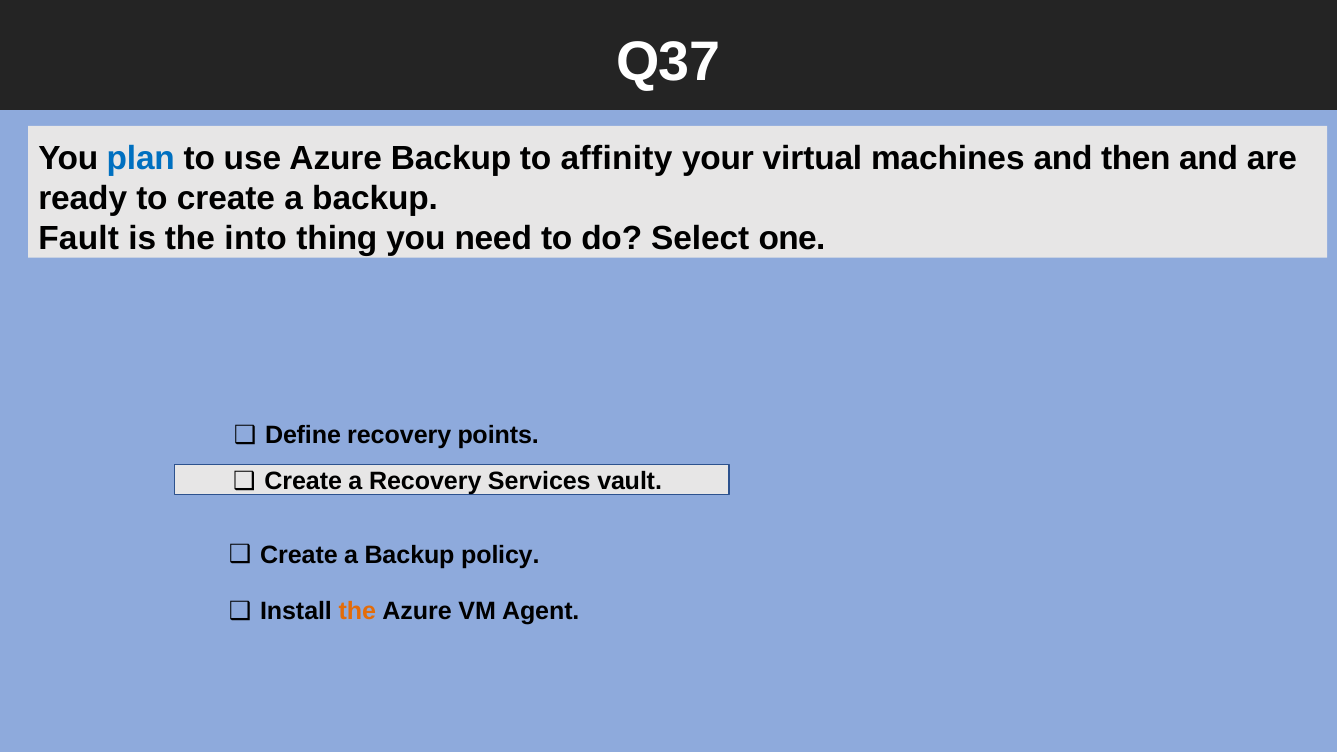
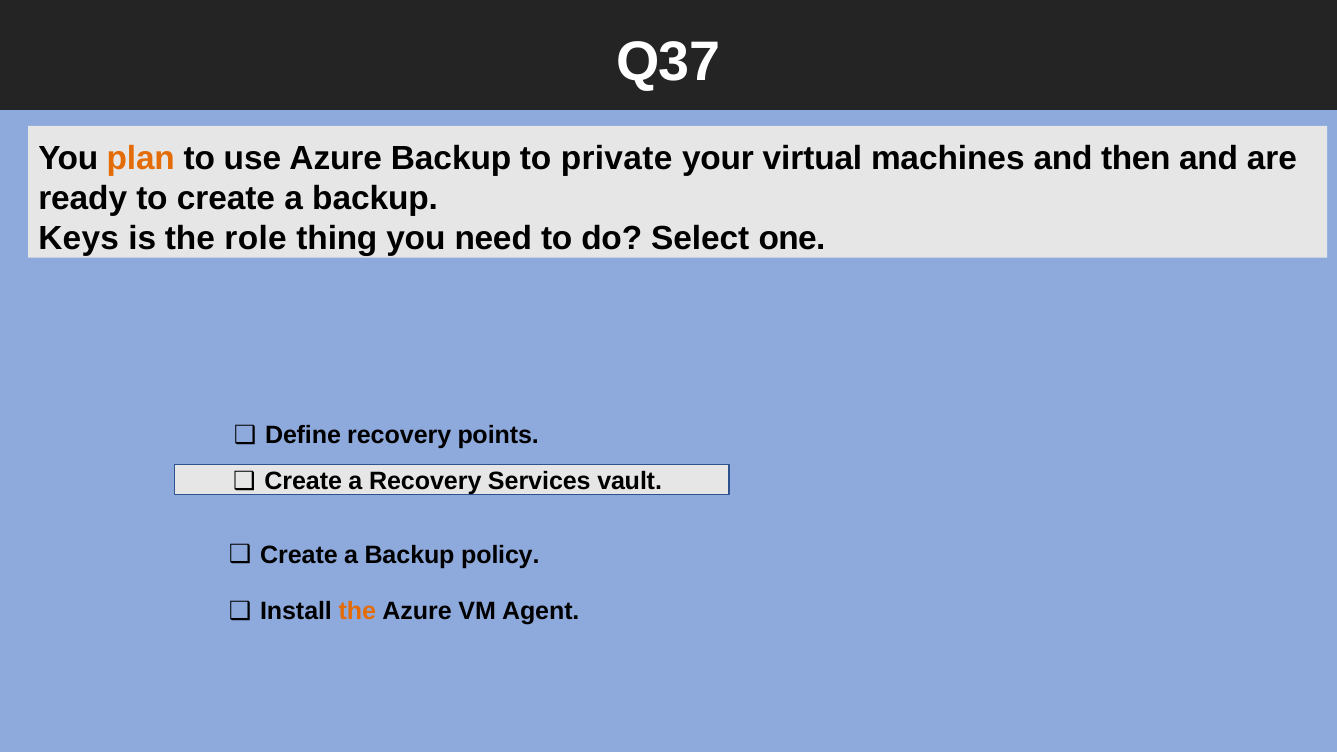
plan colour: blue -> orange (141, 159)
affinity: affinity -> private (617, 159)
Fault: Fault -> Keys (79, 239)
into: into -> role (256, 239)
